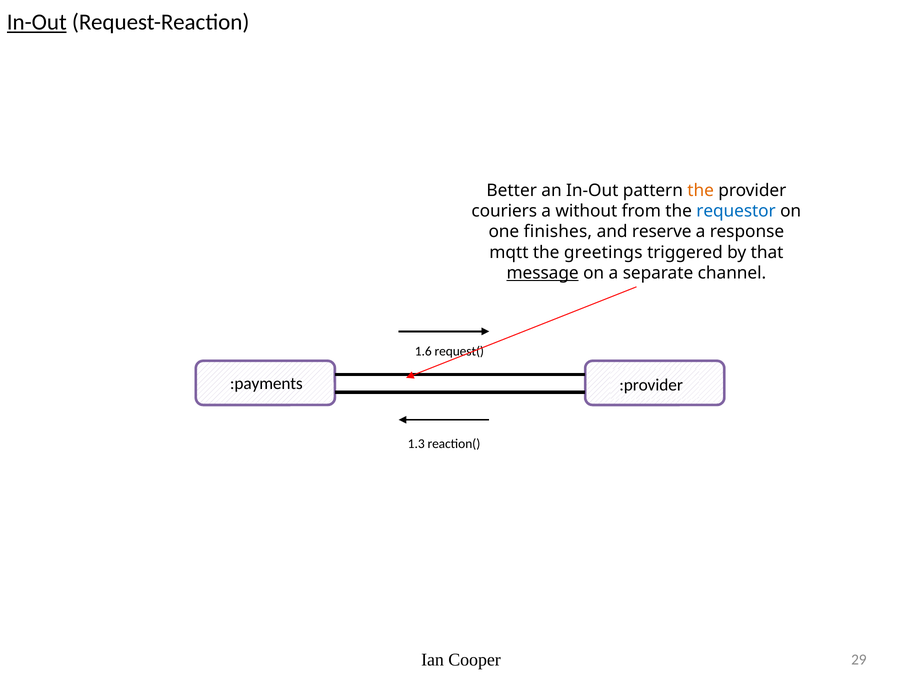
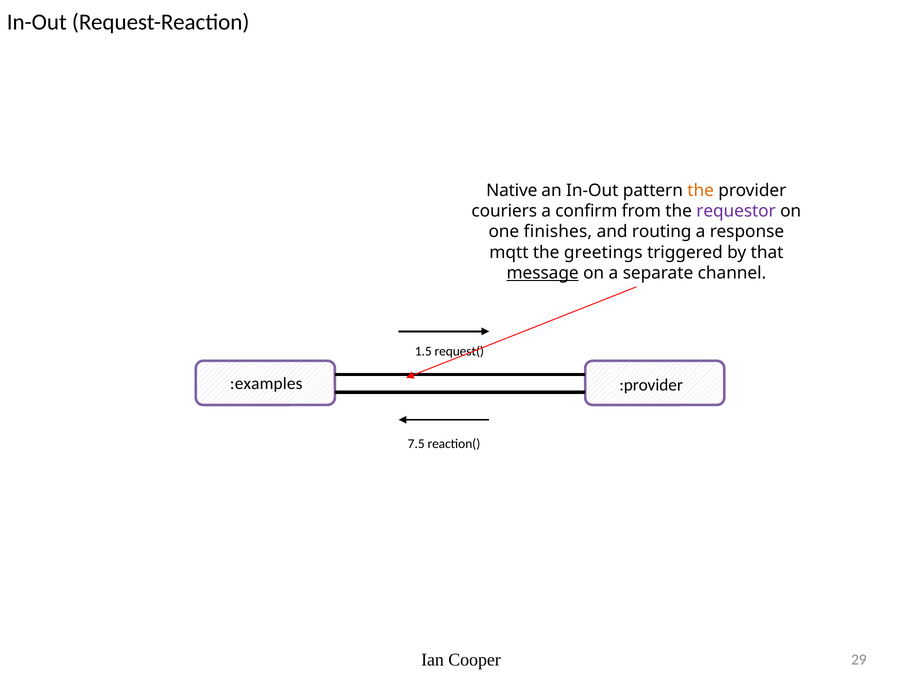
In-Out underline: present -> none (37, 22)
Better: Better -> Native (512, 190)
without: without -> confirm (586, 211)
requestor colour: blue -> purple (736, 211)
reserve: reserve -> routing (662, 232)
1.6: 1.6 -> 1.5 (423, 351)
:payments: :payments -> :examples (266, 384)
1.3: 1.3 -> 7.5 (416, 444)
